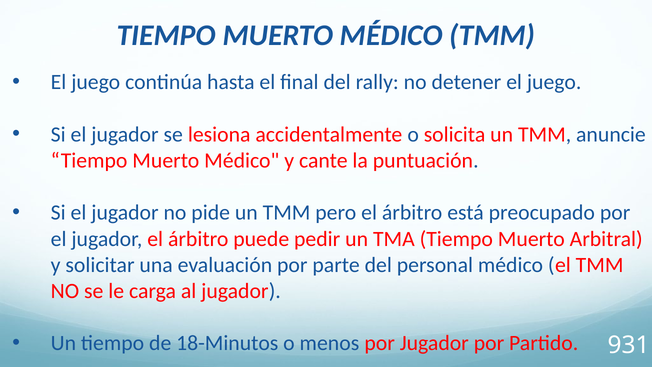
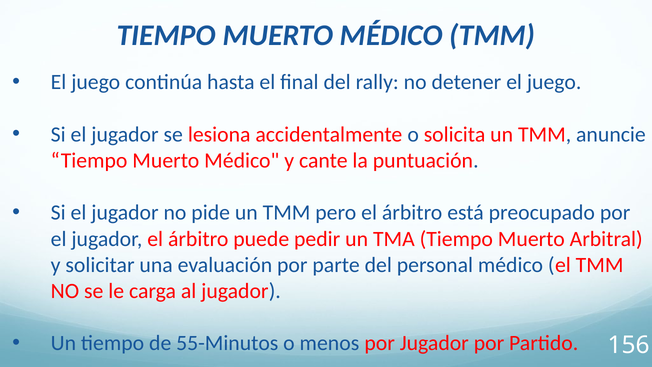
18-Minutos: 18-Minutos -> 55-Minutos (227, 343)
931: 931 -> 156 (629, 345)
